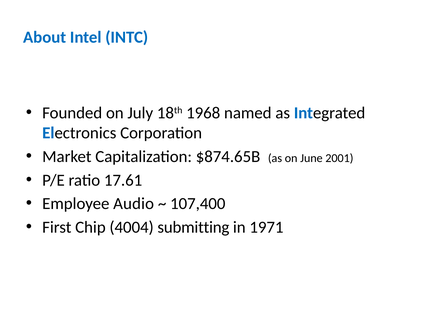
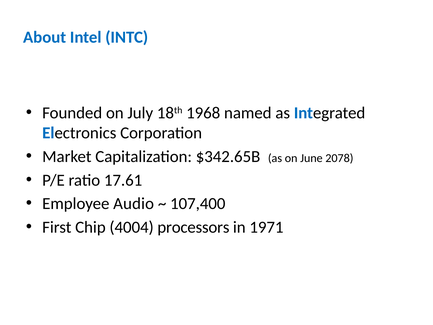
$874.65B: $874.65B -> $342.65B (228, 156)
2001: 2001 -> 2078 (339, 158)
submitting: submitting -> processors (193, 227)
